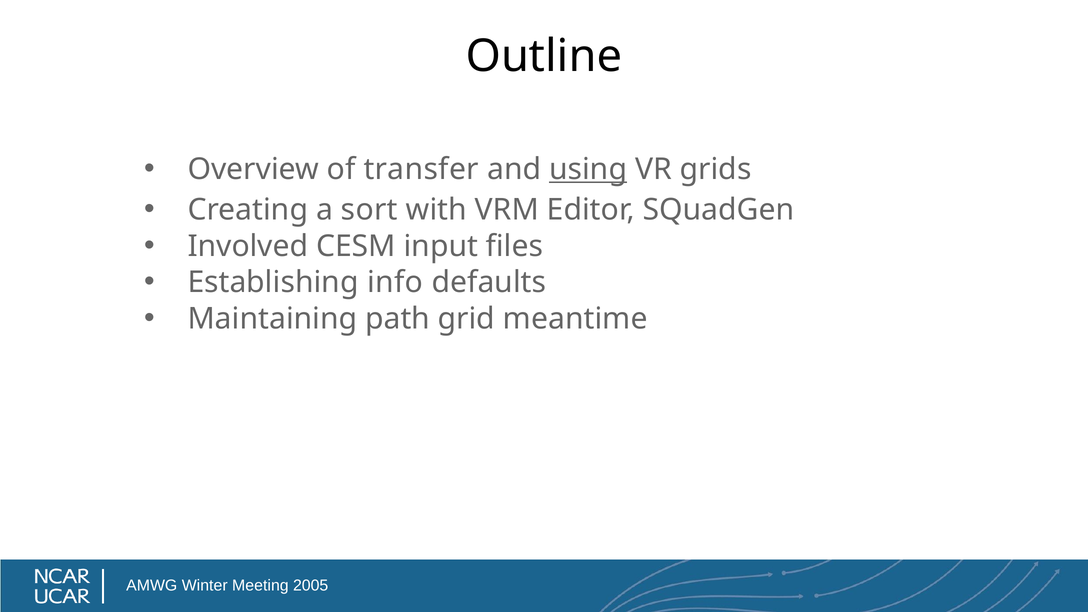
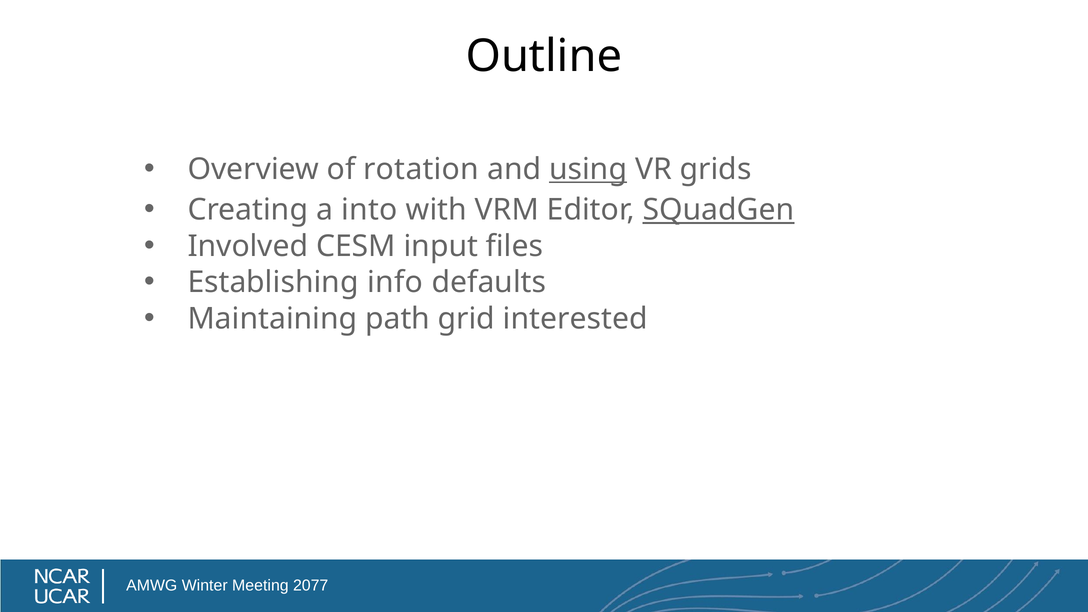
transfer: transfer -> rotation (421, 169)
sort: sort -> into (369, 210)
SQuadGen underline: none -> present (718, 210)
meantime: meantime -> interested (575, 319)
2005: 2005 -> 2077 (311, 586)
